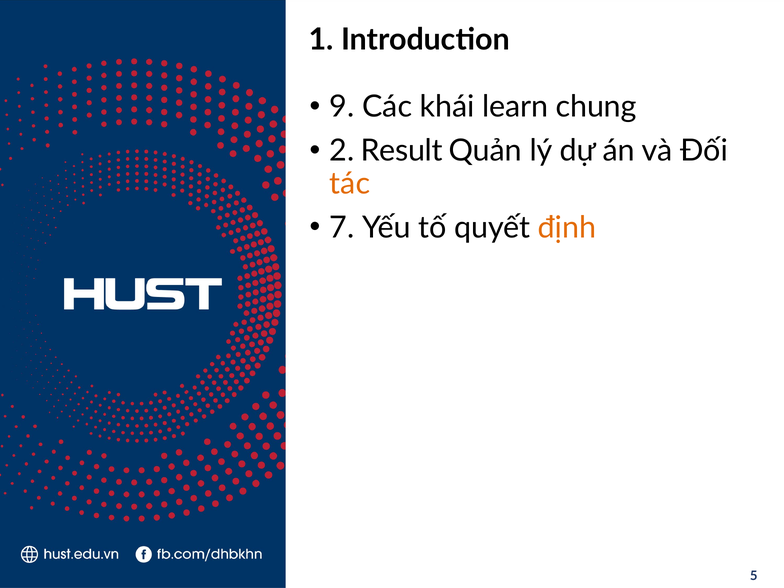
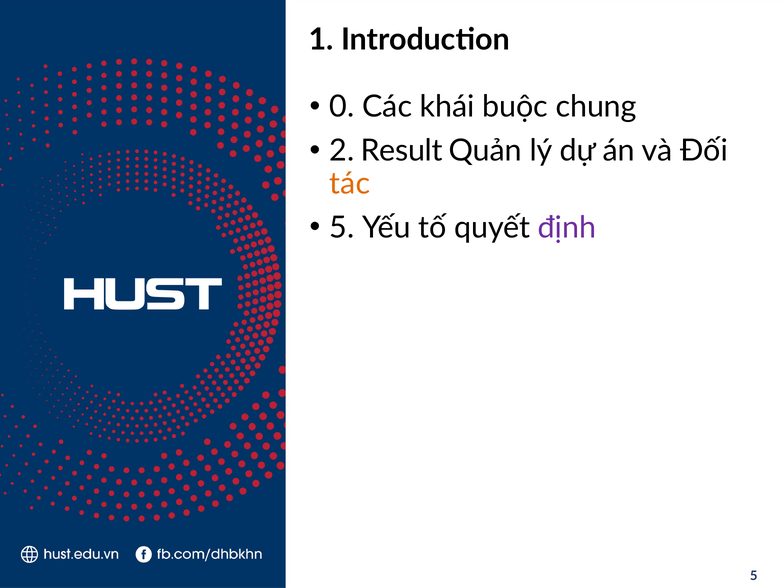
9: 9 -> 0 (342, 107)
learn: learn -> buộc (515, 107)
7: 7 -> 5 (342, 227)
định colour: orange -> purple (567, 227)
